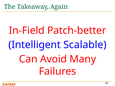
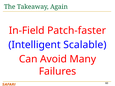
Patch-better: Patch-better -> Patch-faster (77, 31)
